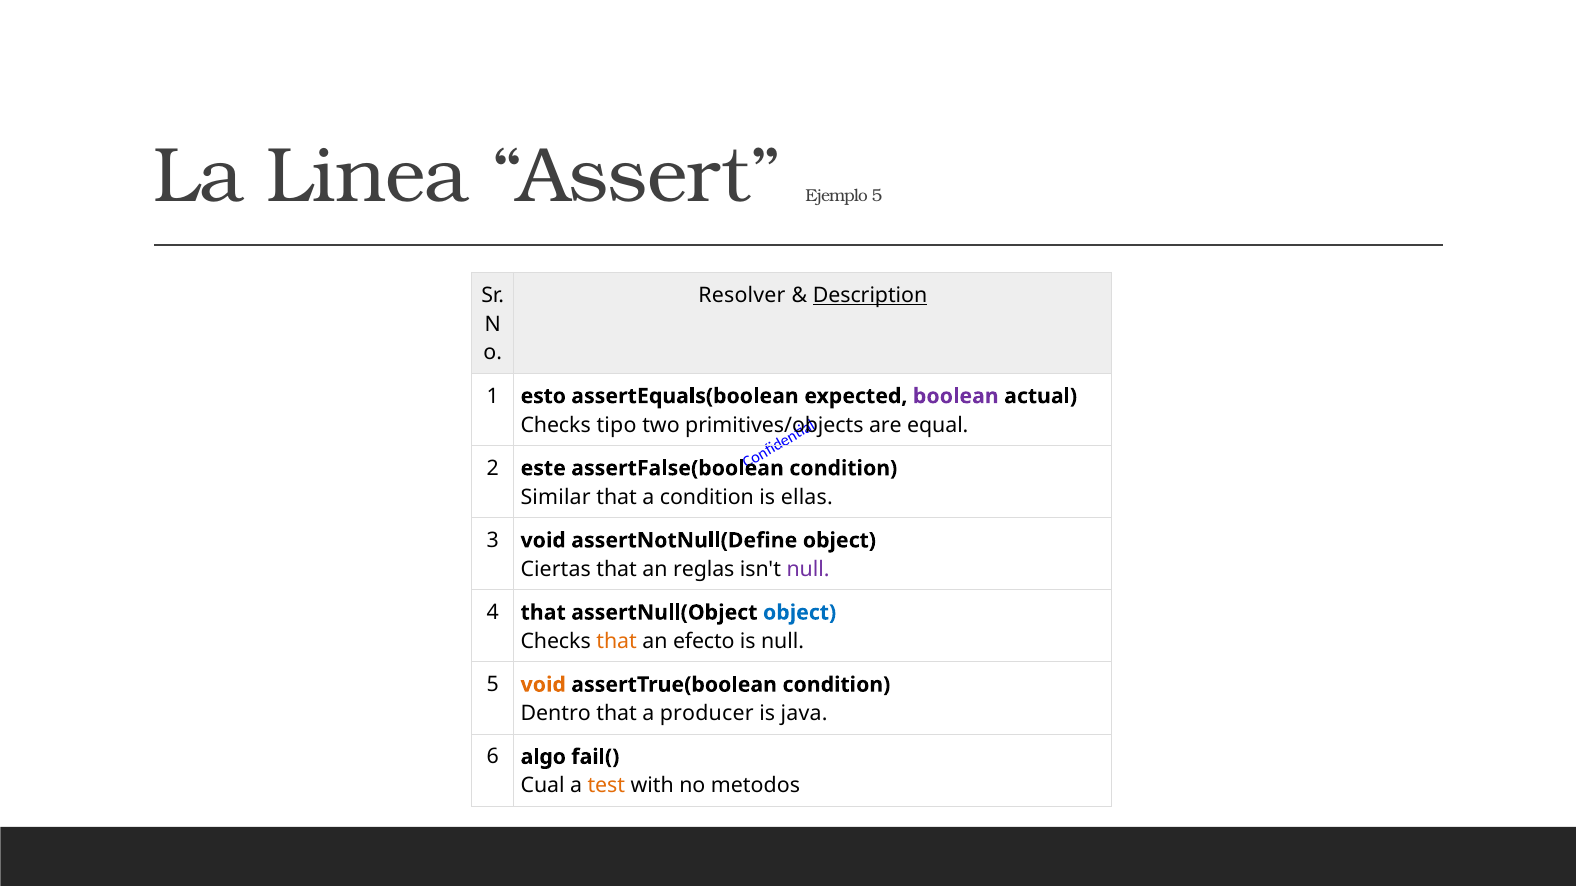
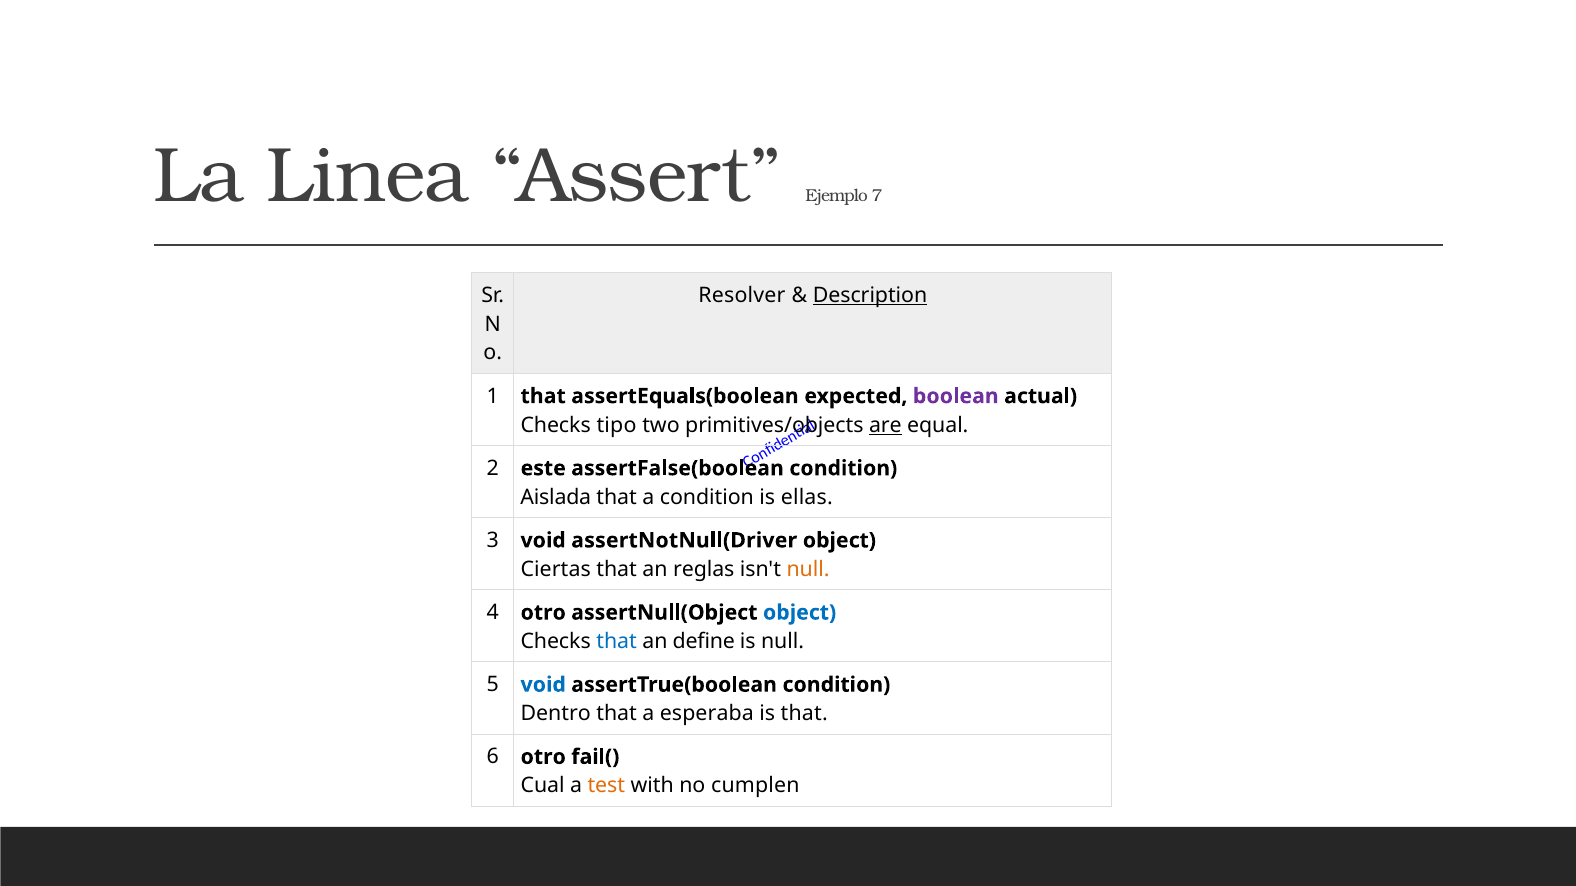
Ejemplo 5: 5 -> 7 (877, 196)
1 esto: esto -> that (543, 396)
are underline: none -> present (885, 425)
Similar: Similar -> Aislada (556, 497)
assertNotNull(Define: assertNotNull(Define -> assertNotNull(Driver (684, 541)
null colour: purple -> orange (808, 570)
4 that: that -> otro (543, 613)
that colour: orange -> blue (617, 642)
efecto: efecto -> define (704, 642)
void colour: orange -> blue (543, 685)
producer: producer -> esperaba (707, 714)
is java: java -> that (804, 714)
6 algo: algo -> otro (543, 757)
metodos: metodos -> cumplen (755, 786)
